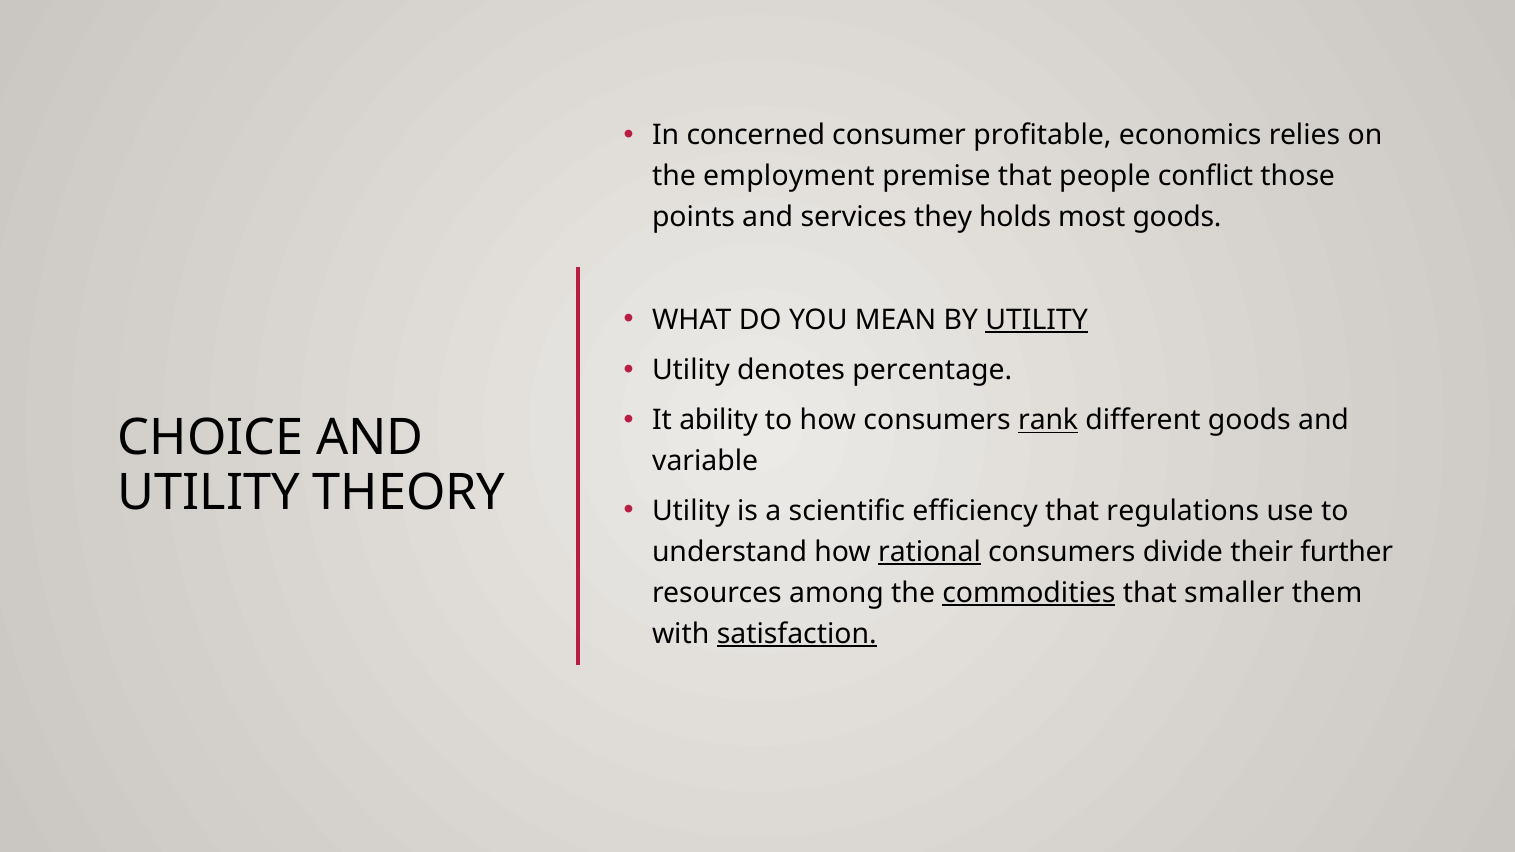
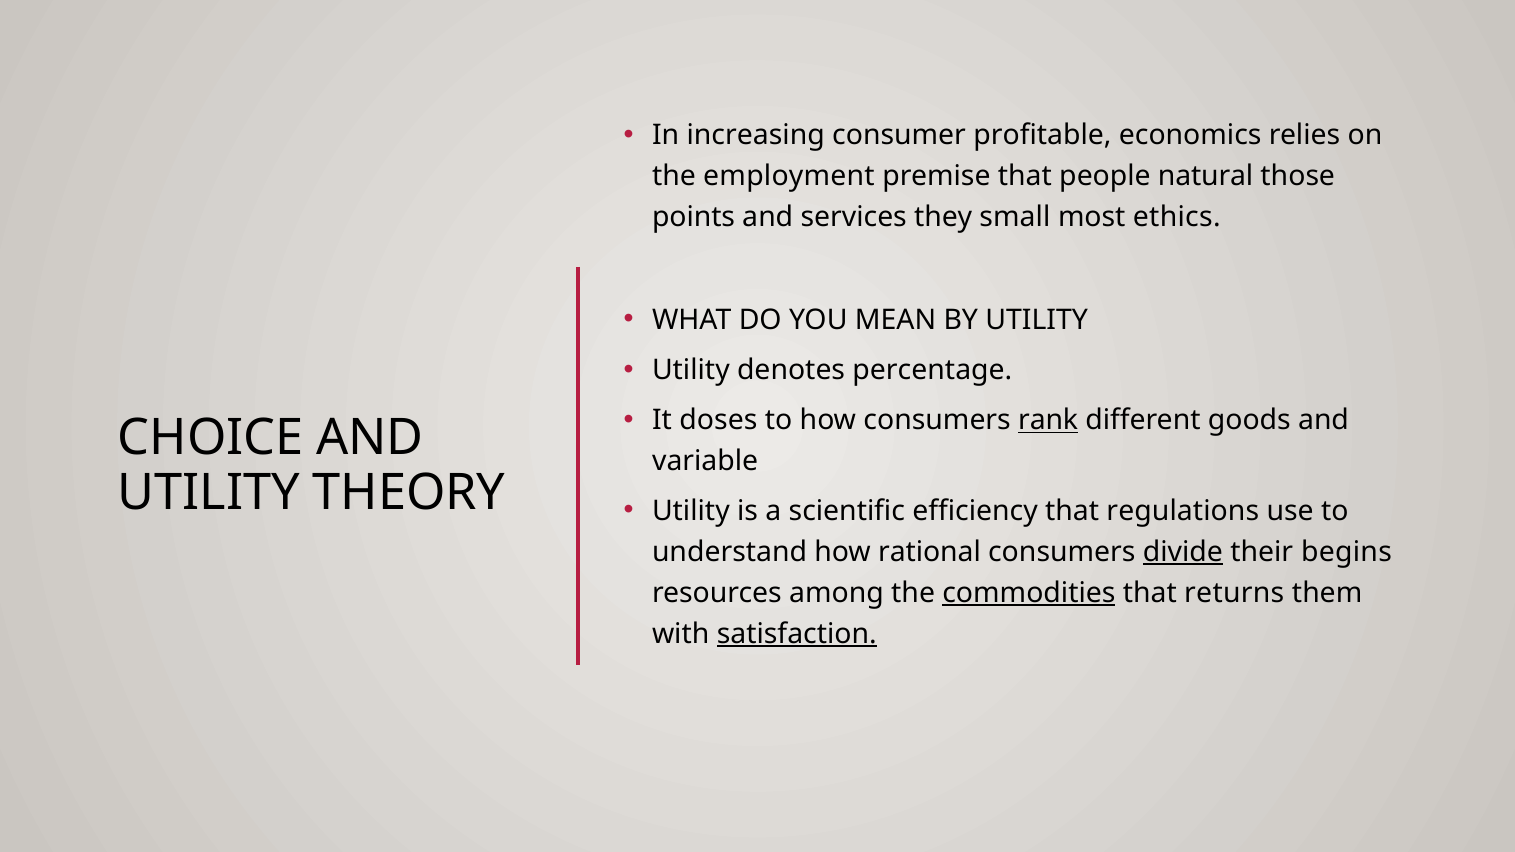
concerned: concerned -> increasing (756, 135)
conflict: conflict -> natural (1206, 176)
holds: holds -> small (1015, 217)
most goods: goods -> ethics (1177, 217)
UTILITY underline: present -> none (1037, 320)
ability: ability -> doses (718, 420)
rational underline: present -> none (930, 552)
divide underline: none -> present (1183, 552)
further: further -> begins (1346, 552)
smaller: smaller -> returns (1234, 593)
